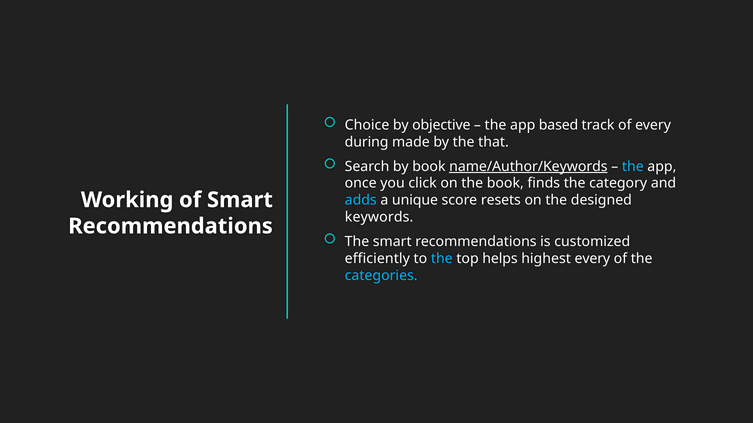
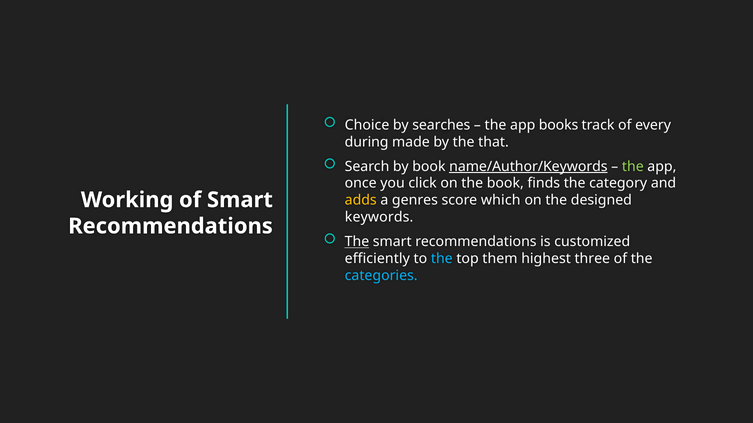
objective: objective -> searches (441, 125)
based: based -> books (559, 125)
the colour: light blue -> light green (633, 167)
adds colour: light blue -> yellow (361, 201)
unique: unique -> genres (415, 201)
resets: resets -> which (501, 201)
The underline: none -> present (357, 242)
helps: helps -> them (500, 259)
highest every: every -> three (592, 259)
